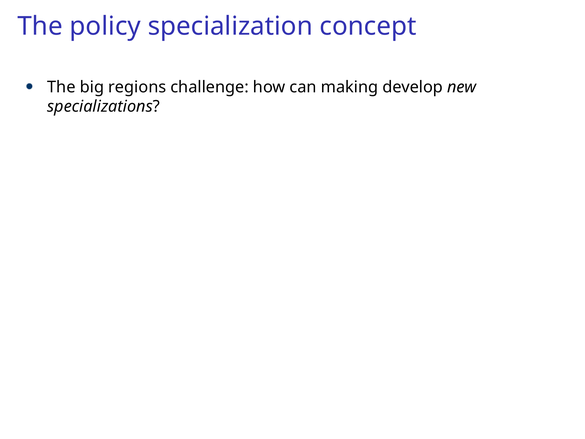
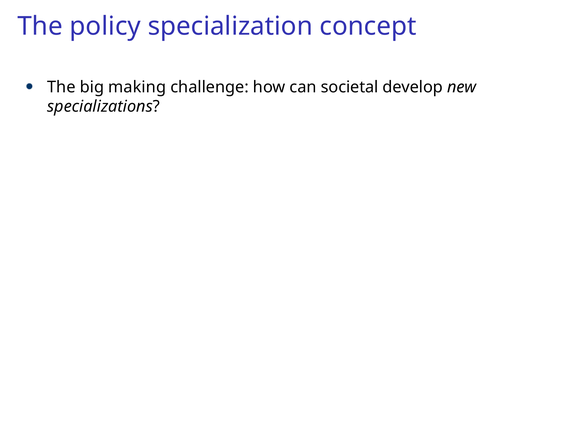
regions: regions -> making (137, 87)
making: making -> societal (350, 87)
